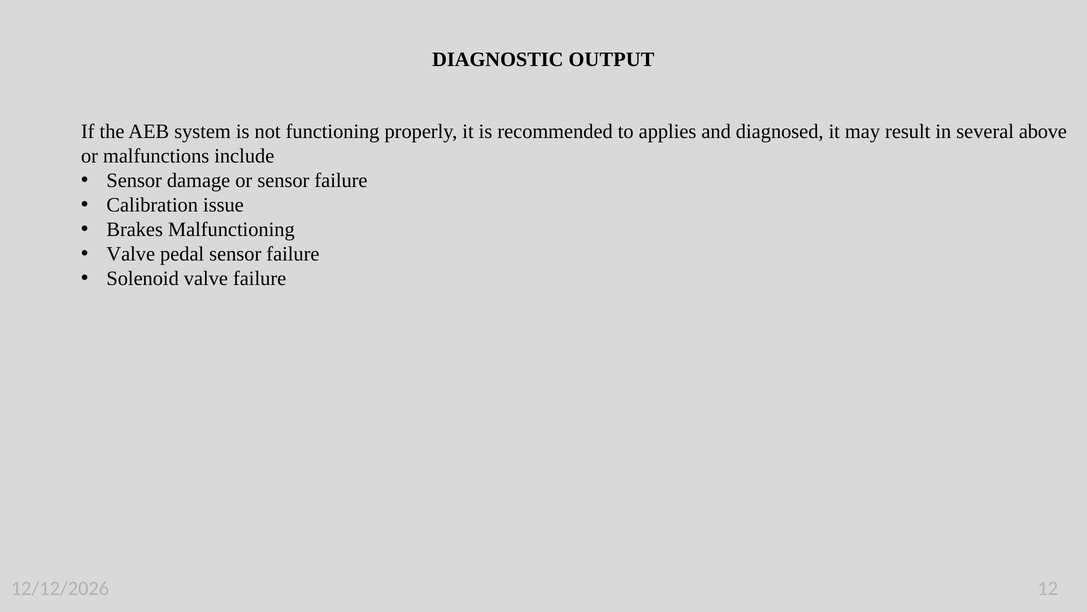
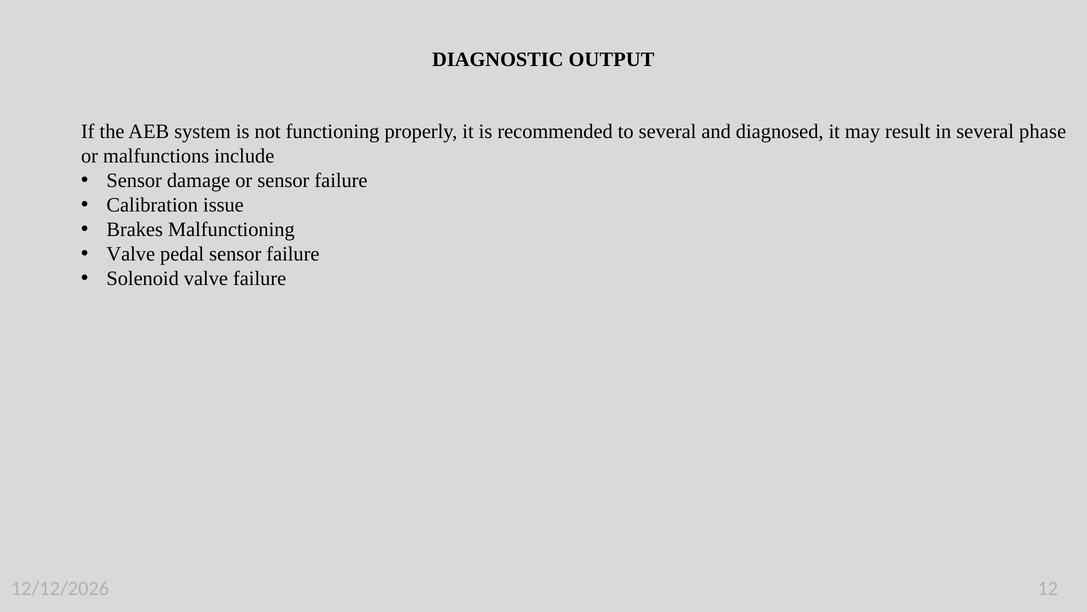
to applies: applies -> several (668, 131)
above: above -> phase (1043, 131)
